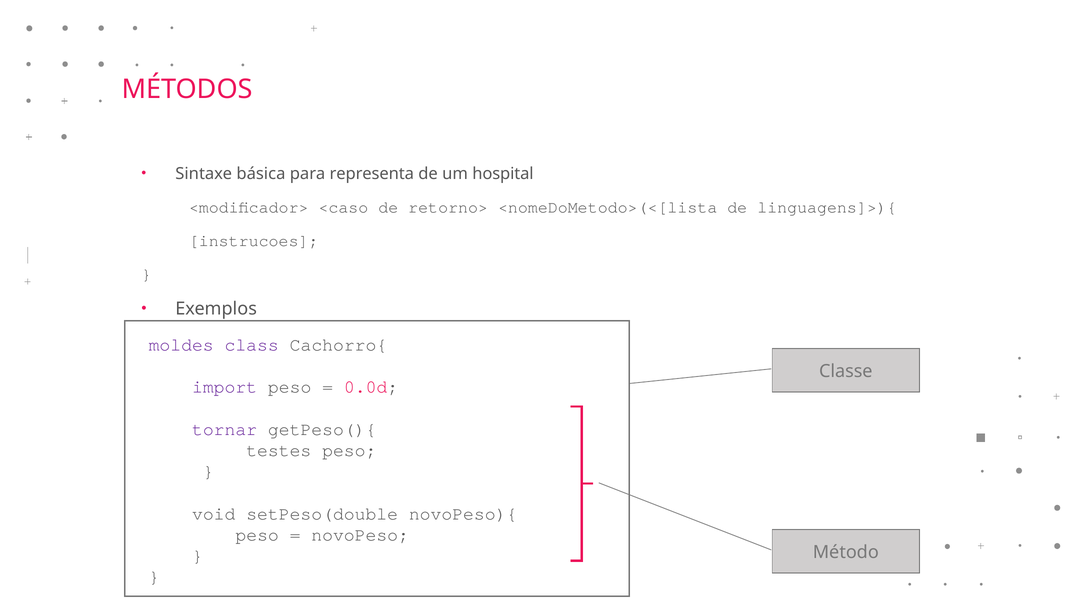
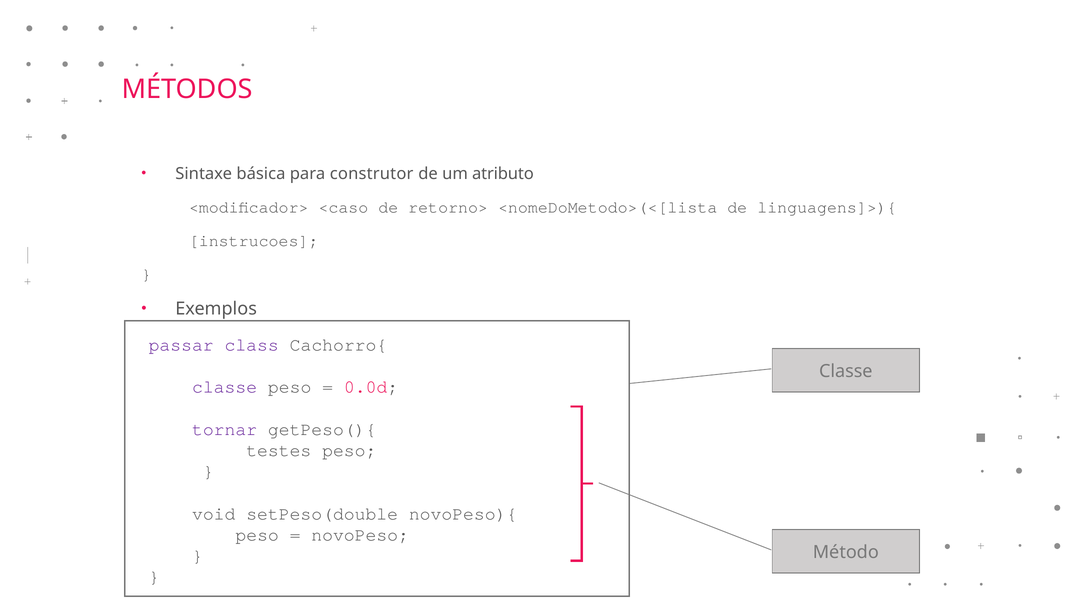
representa: representa -> construtor (372, 174)
hospital: hospital -> atributo (503, 174)
moldes: moldes -> passar (181, 345)
import: import -> classe (225, 387)
